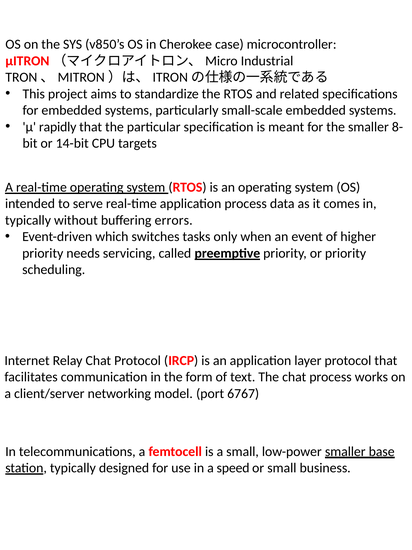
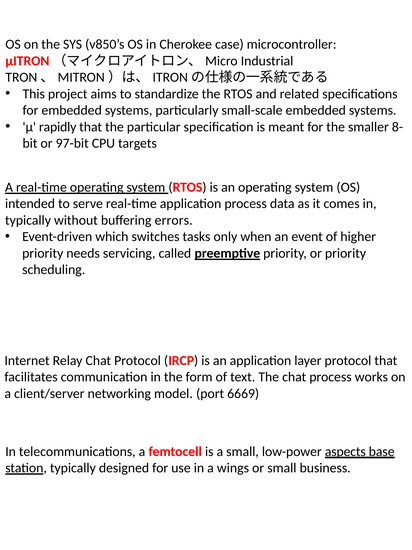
14-bit: 14-bit -> 97-bit (72, 143)
6767: 6767 -> 6669 (243, 393)
low-power smaller: smaller -> aspects (345, 451)
speed: speed -> wings (233, 467)
